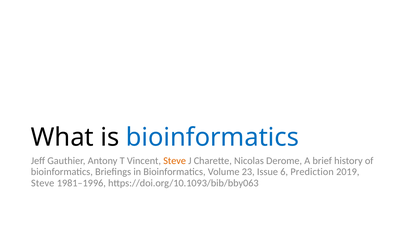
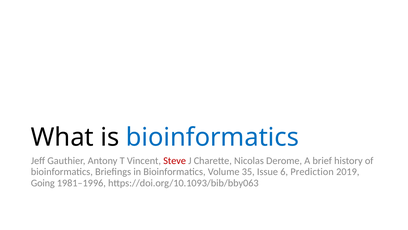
Steve colour: orange -> red (175, 161)
23: 23 -> 35 (248, 172)
Steve: Steve -> Going (43, 183)
